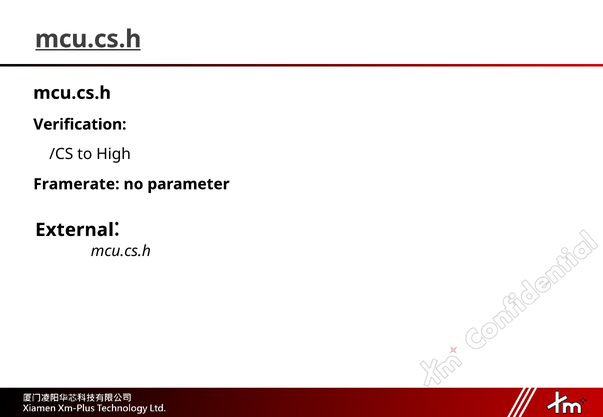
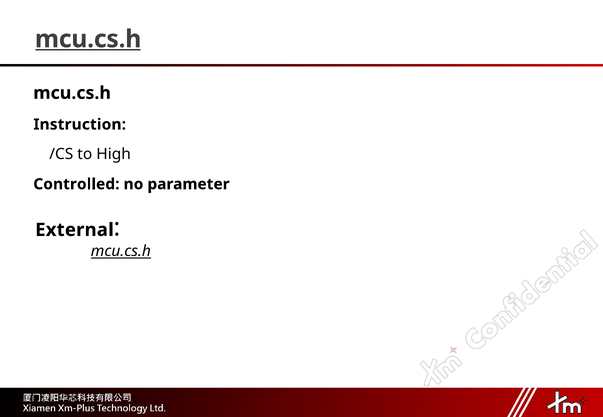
Verification: Verification -> Instruction (80, 125)
Framerate: Framerate -> Controlled (76, 184)
mcu.cs.h underline: none -> present (121, 252)
